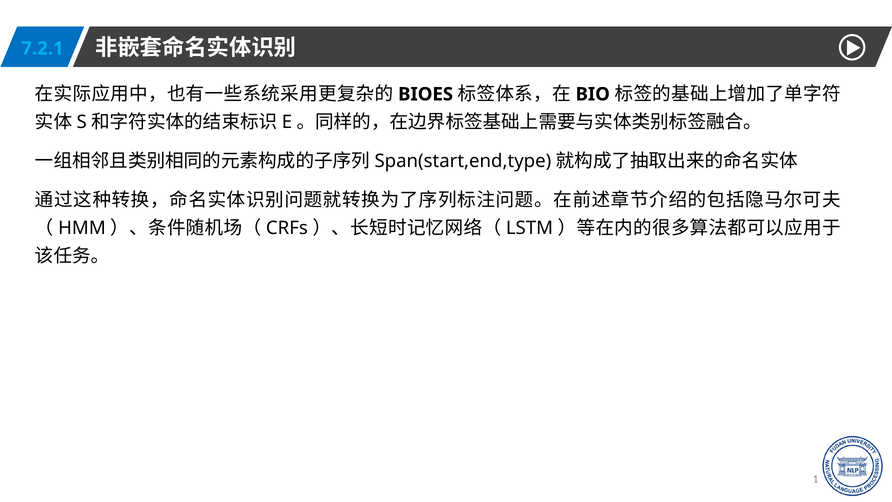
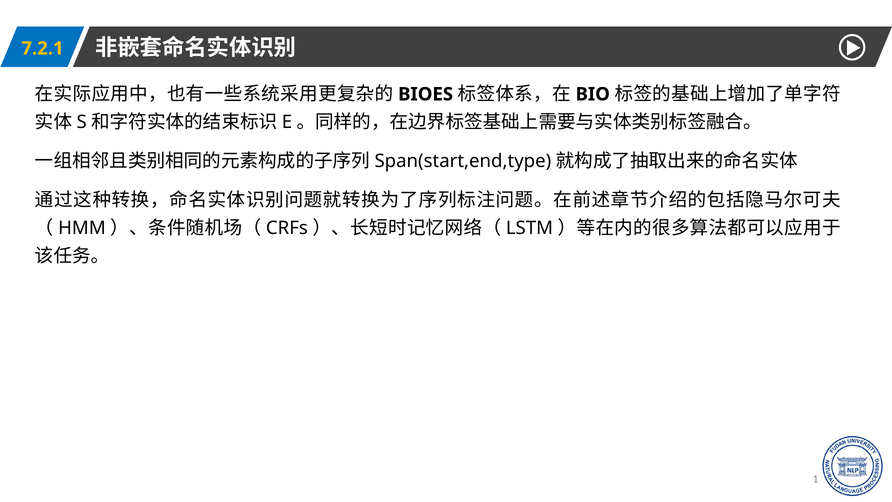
7.2.1 colour: light blue -> yellow (42, 48)
